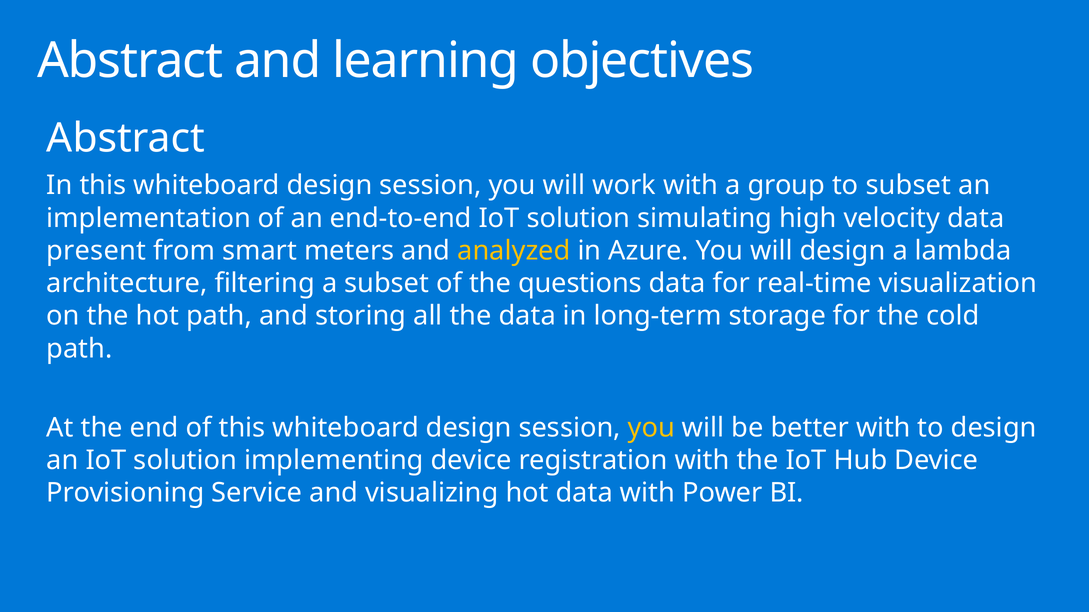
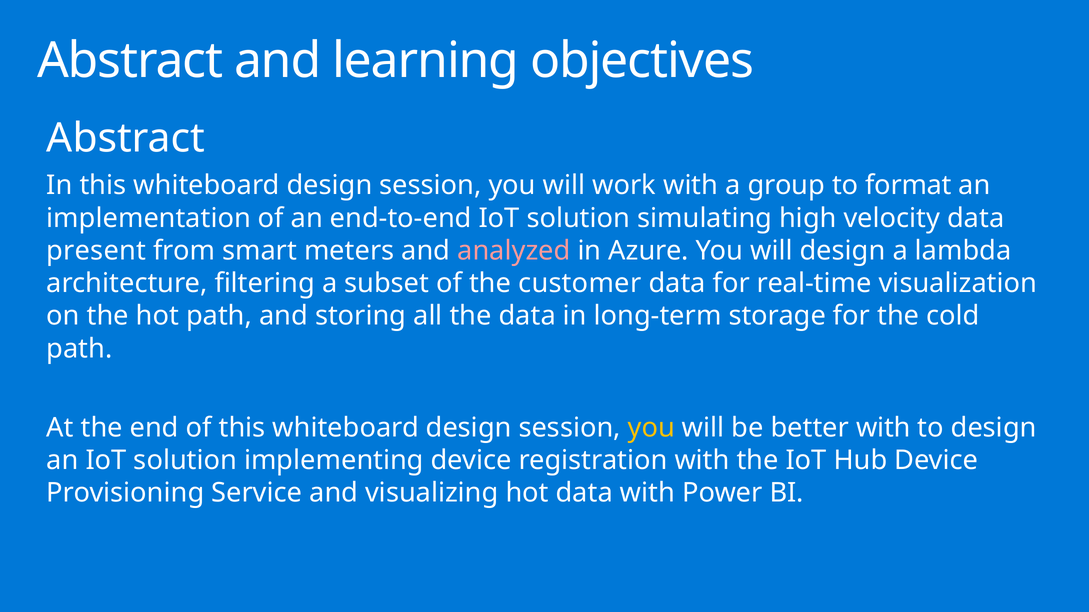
to subset: subset -> format (908, 186)
analyzed colour: yellow -> pink (514, 251)
questions: questions -> customer (580, 284)
